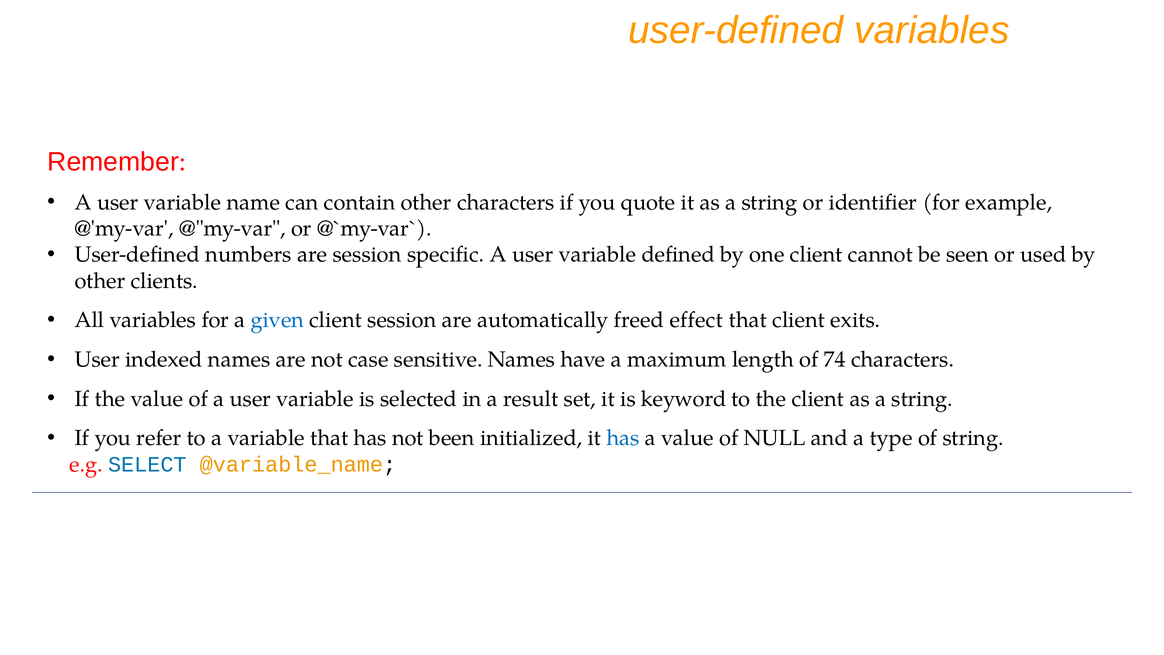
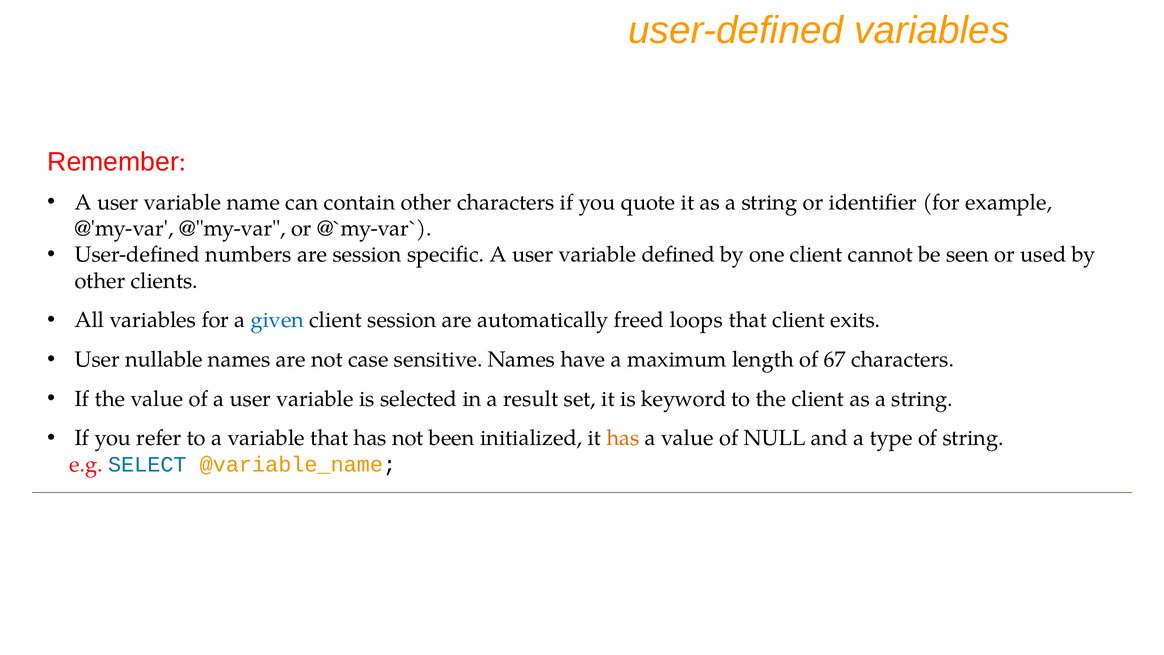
effect: effect -> loops (696, 320)
indexed: indexed -> nullable (164, 359)
74: 74 -> 67 (835, 359)
has colour: blue -> orange (623, 438)
